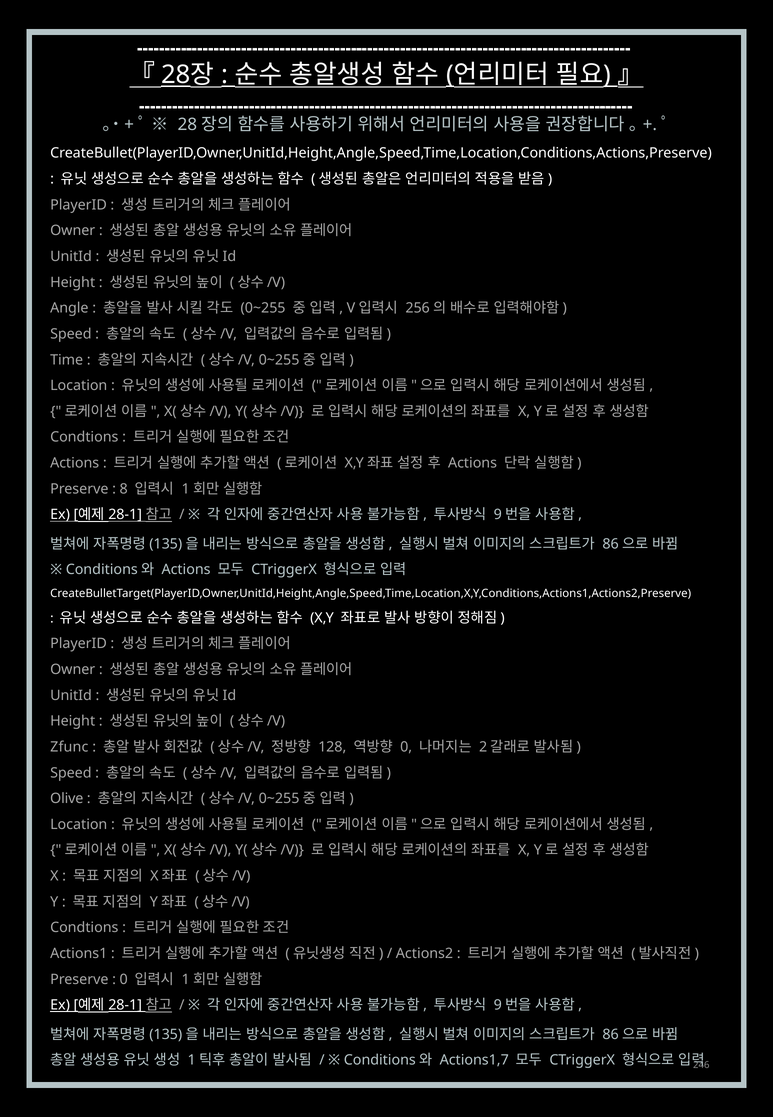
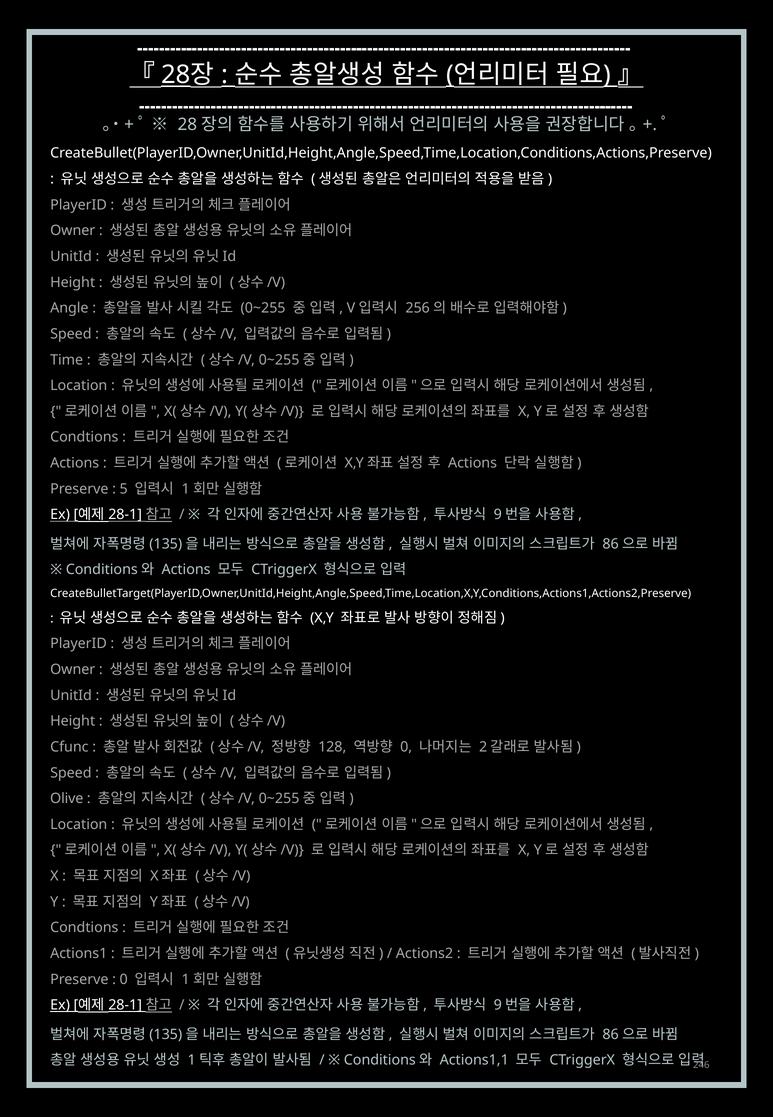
8: 8 -> 5 (124, 489)
Zfunc: Zfunc -> Cfunc (69, 747)
Actions1,7: Actions1,7 -> Actions1,1 (474, 1060)
